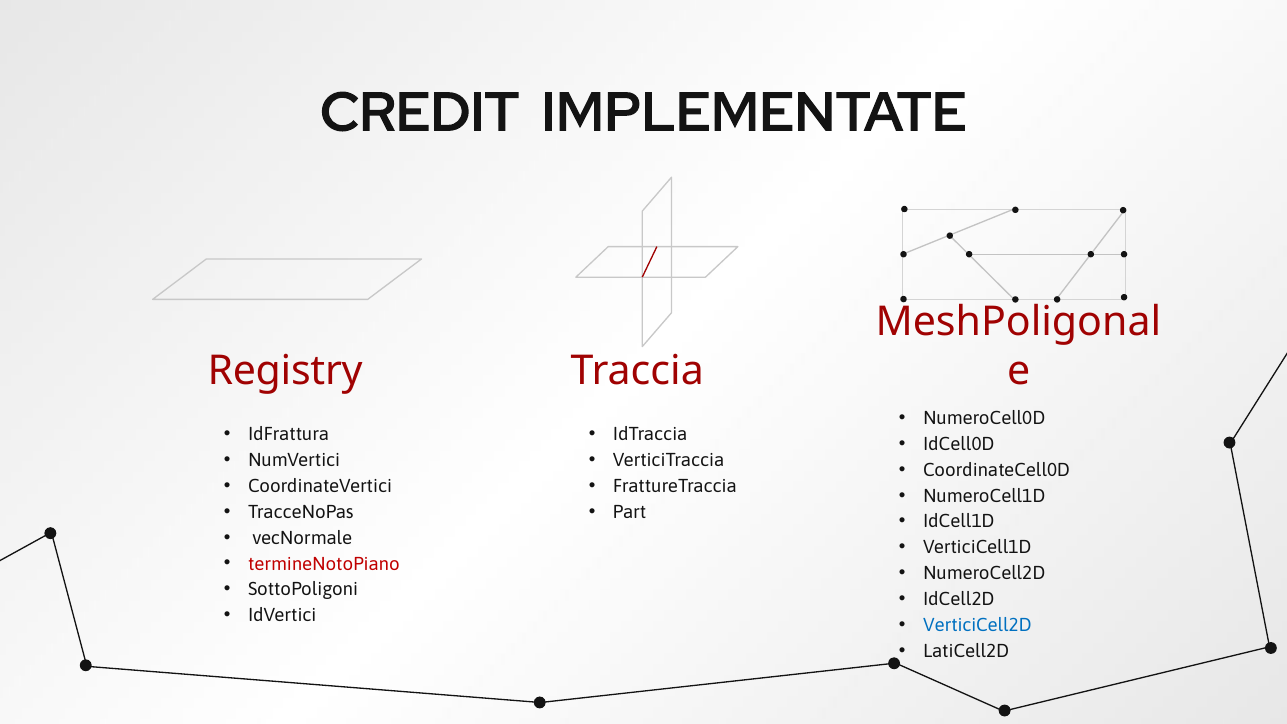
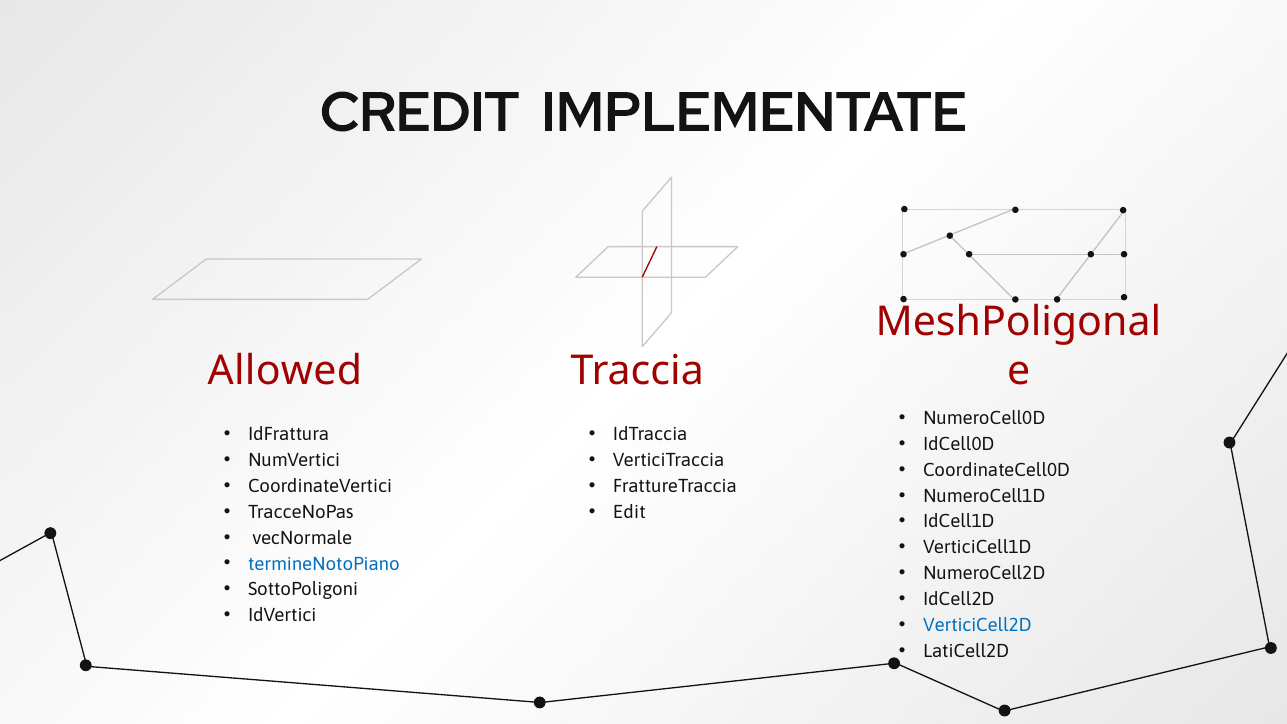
Registry: Registry -> Allowed (285, 371)
Part: Part -> Edit (629, 512)
termineNotoPiano colour: red -> blue (324, 564)
